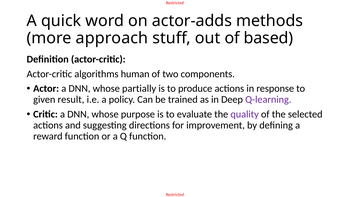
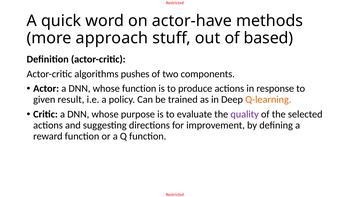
actor-adds: actor-adds -> actor-have (192, 21)
human: human -> pushes (135, 74)
whose partially: partially -> function (139, 89)
Q-learning colour: purple -> orange (268, 100)
